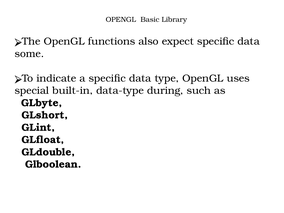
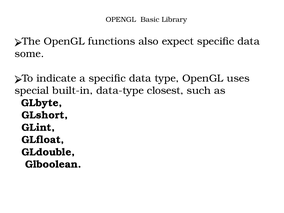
during: during -> closest (165, 91)
